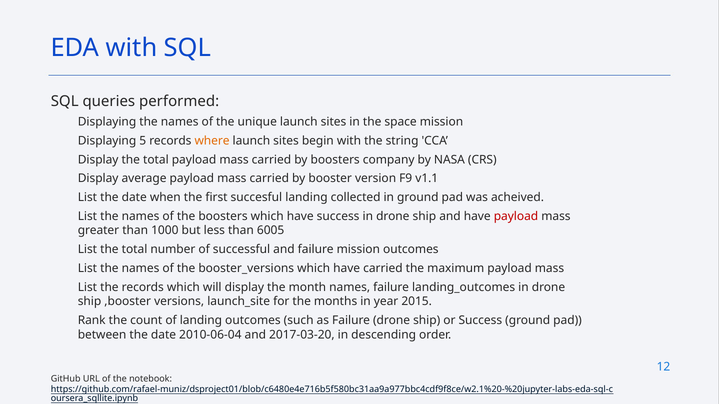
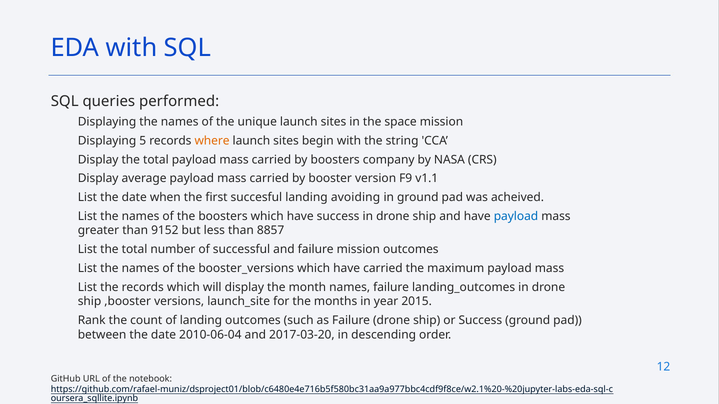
collected: collected -> avoiding (356, 198)
payload colour: red -> blue (516, 216)
1000: 1000 -> 9152 (165, 231)
6005: 6005 -> 8857 (271, 231)
